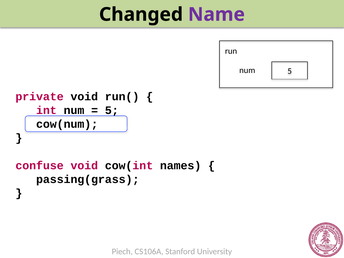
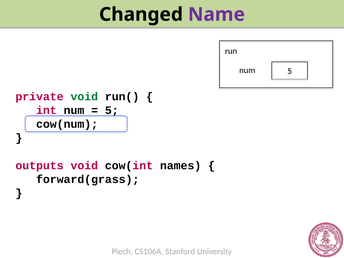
void colour: black -> green (84, 97)
confuse: confuse -> outputs (40, 165)
passing(grass: passing(grass -> forward(grass (88, 179)
